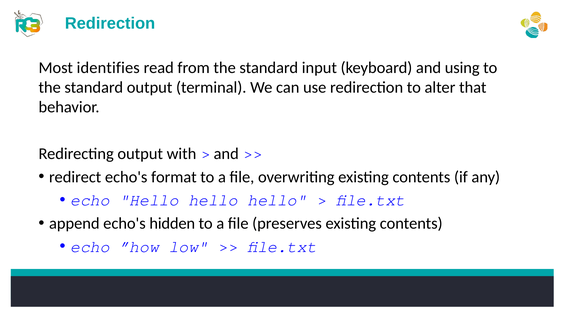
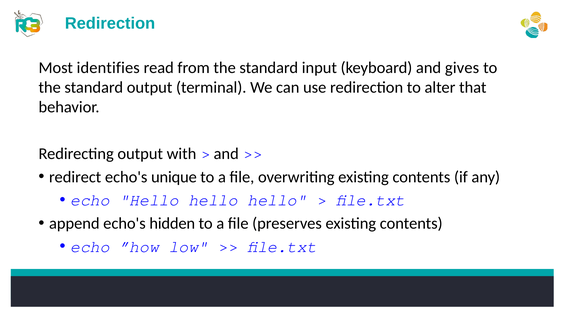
using: using -> gives (462, 68)
format: format -> unique (174, 177)
